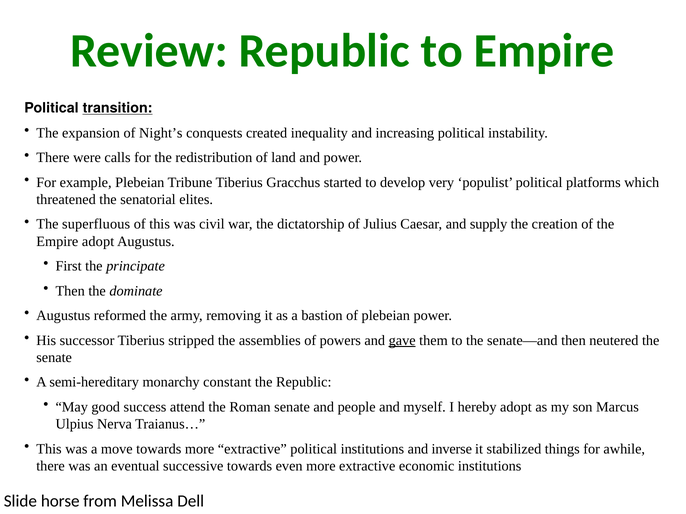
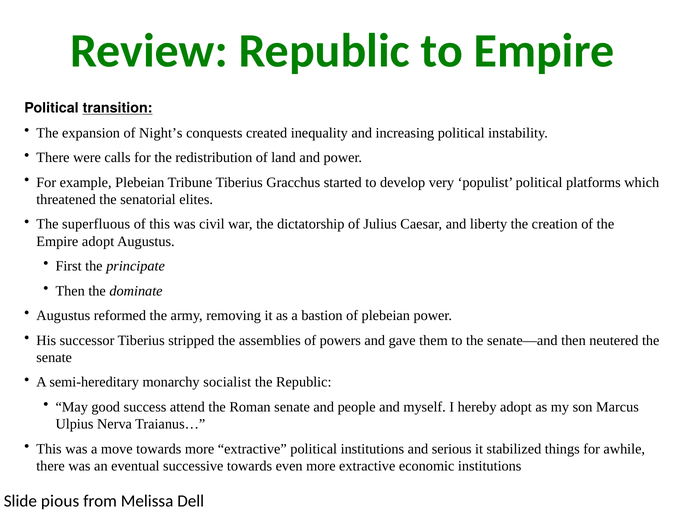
supply: supply -> liberty (489, 224)
gave underline: present -> none (402, 341)
constant: constant -> socialist (227, 383)
inverse: inverse -> serious (452, 449)
horse: horse -> pious (60, 502)
